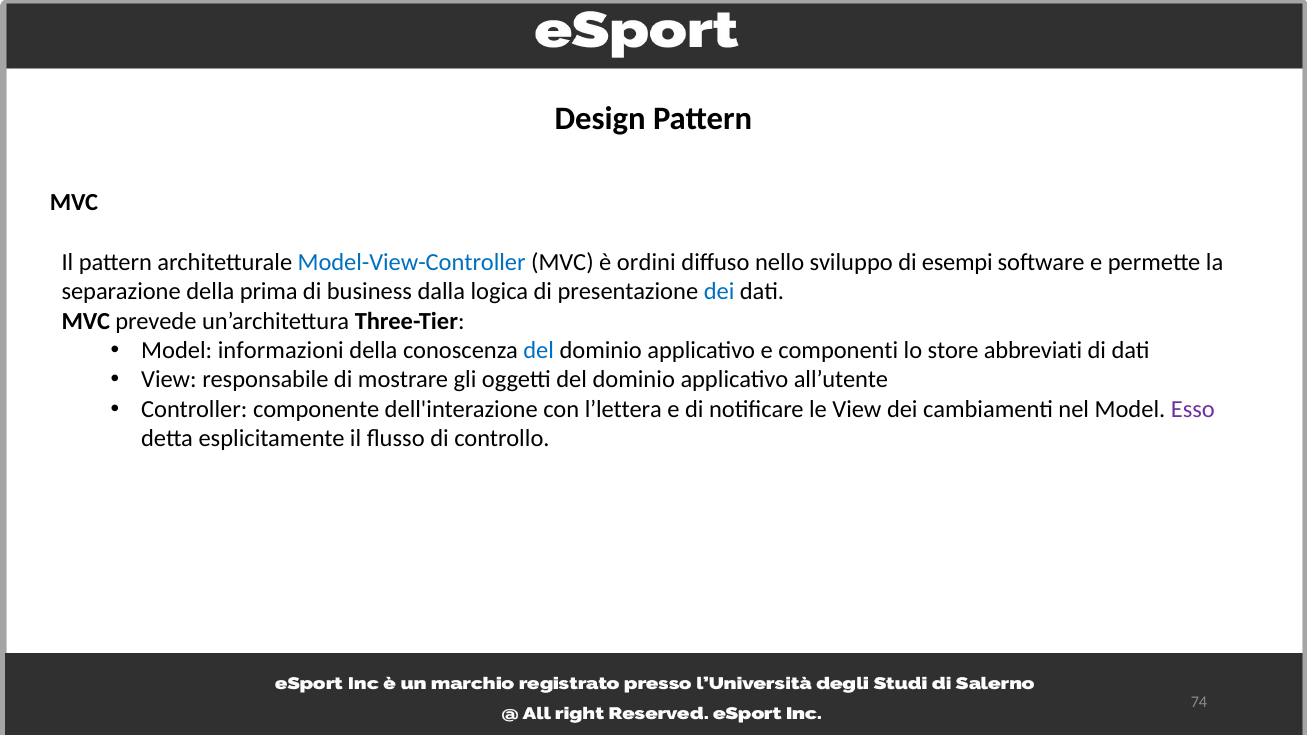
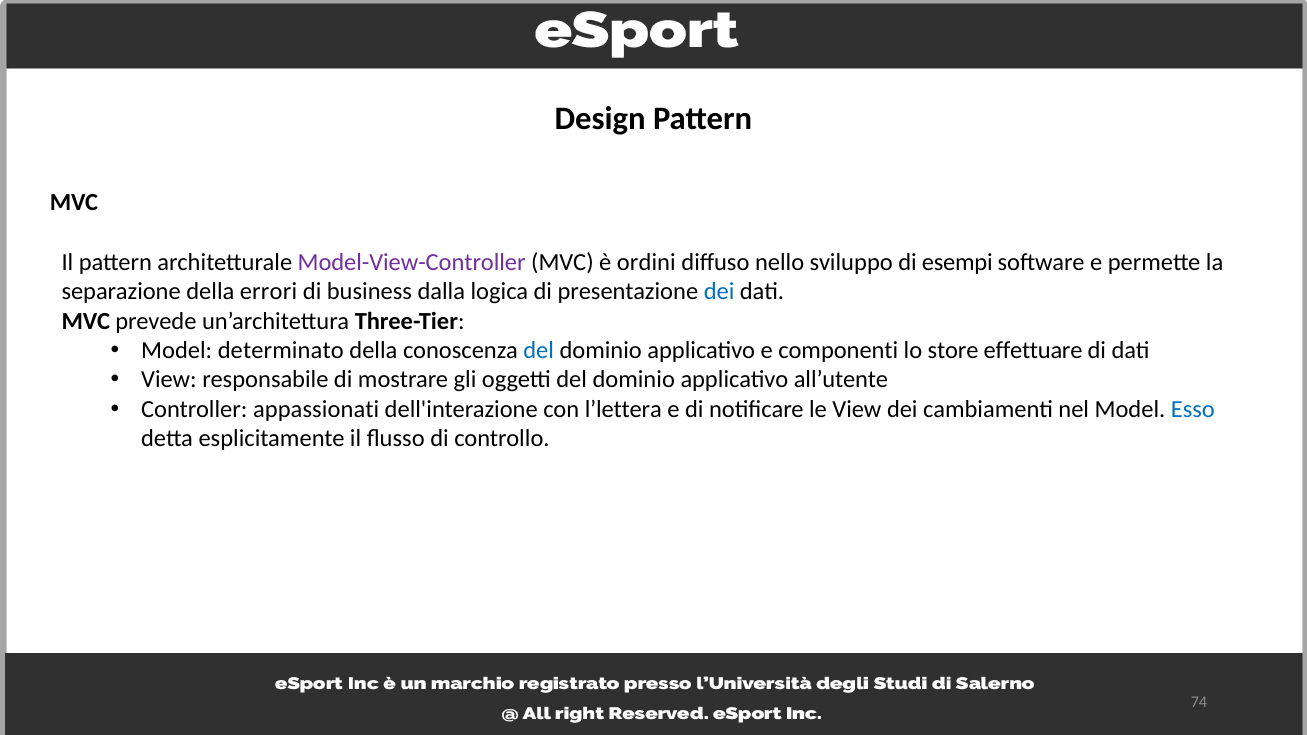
Model-View-Controller colour: blue -> purple (412, 262)
prima: prima -> errori (268, 292)
informazioni: informazioni -> determinato (281, 351)
abbreviati: abbreviati -> effettuare (1033, 351)
componente: componente -> appassionati (316, 409)
Esso colour: purple -> blue (1193, 409)
